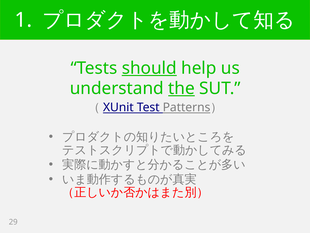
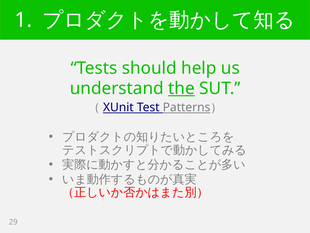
should underline: present -> none (149, 68)
